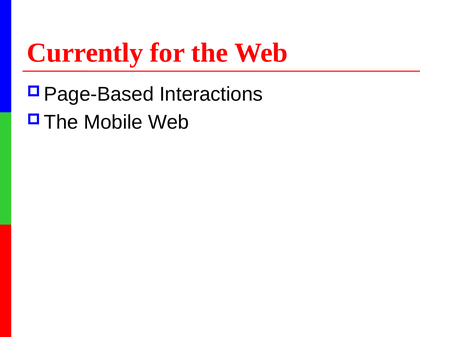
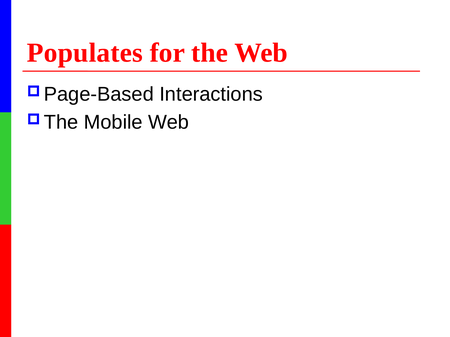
Currently: Currently -> Populates (85, 53)
